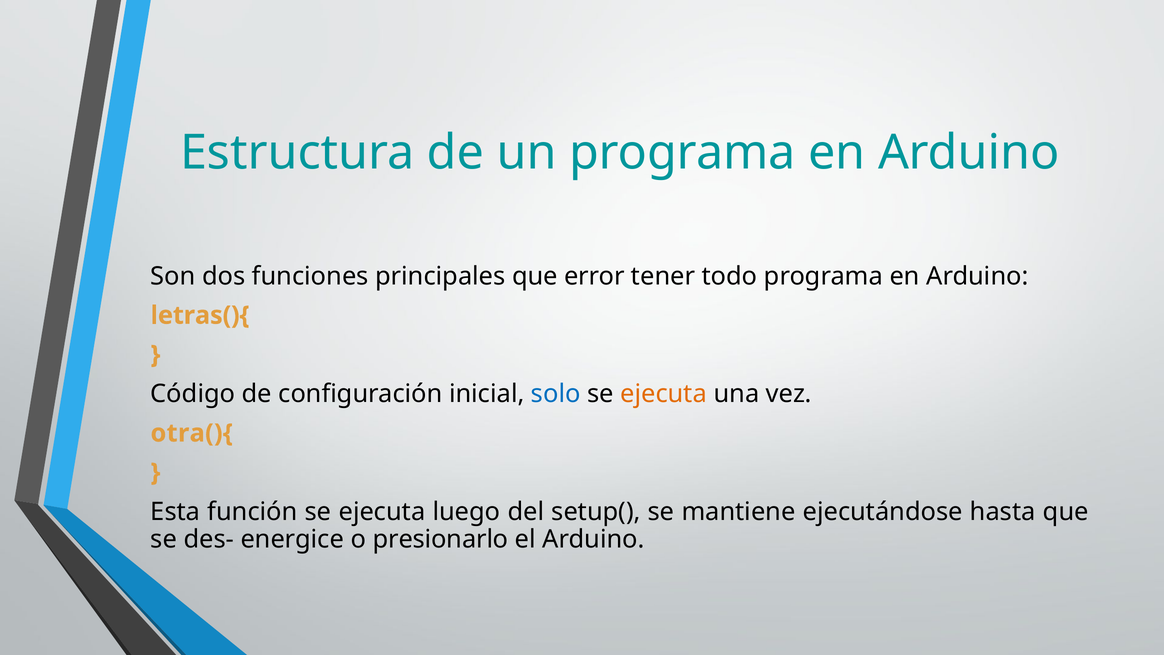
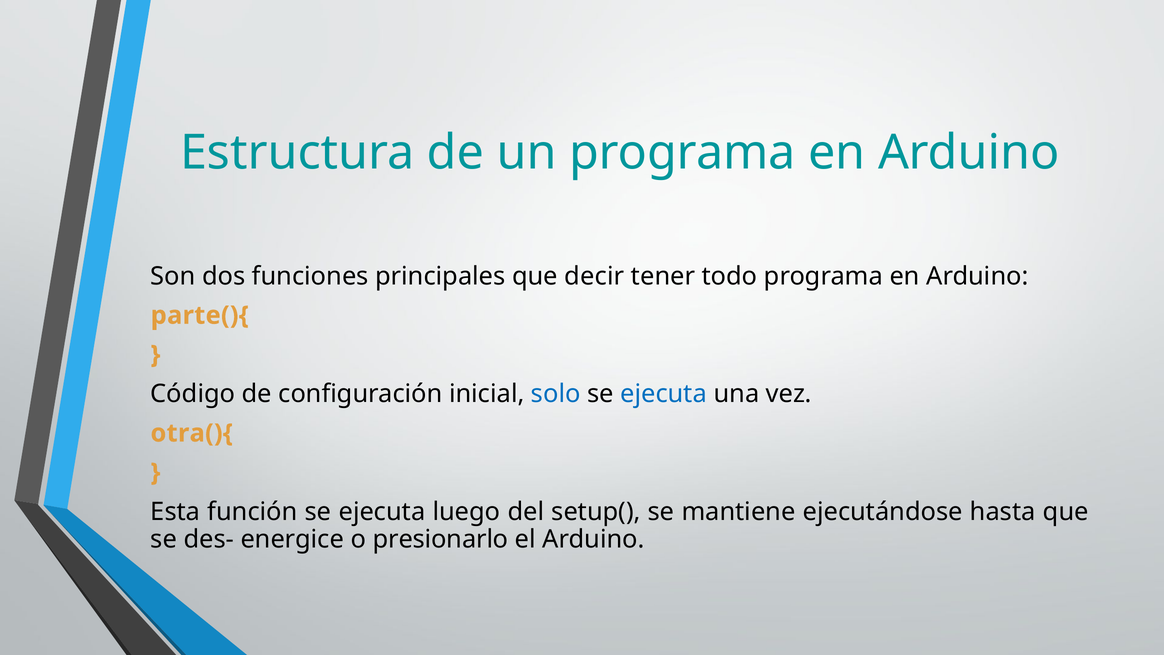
error: error -> decir (594, 276)
letras(){: letras(){ -> parte(){ (200, 315)
ejecuta colour: orange -> blue (664, 394)
